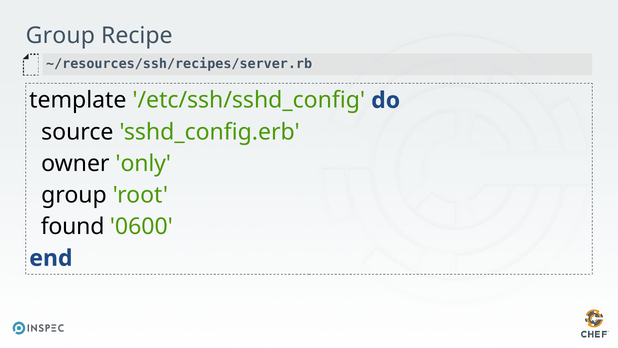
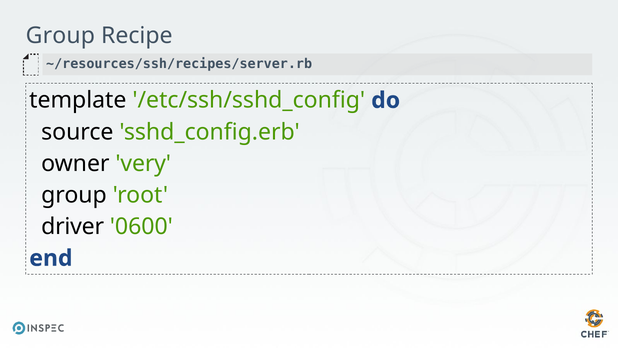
only: only -> very (143, 163)
found: found -> driver (73, 226)
